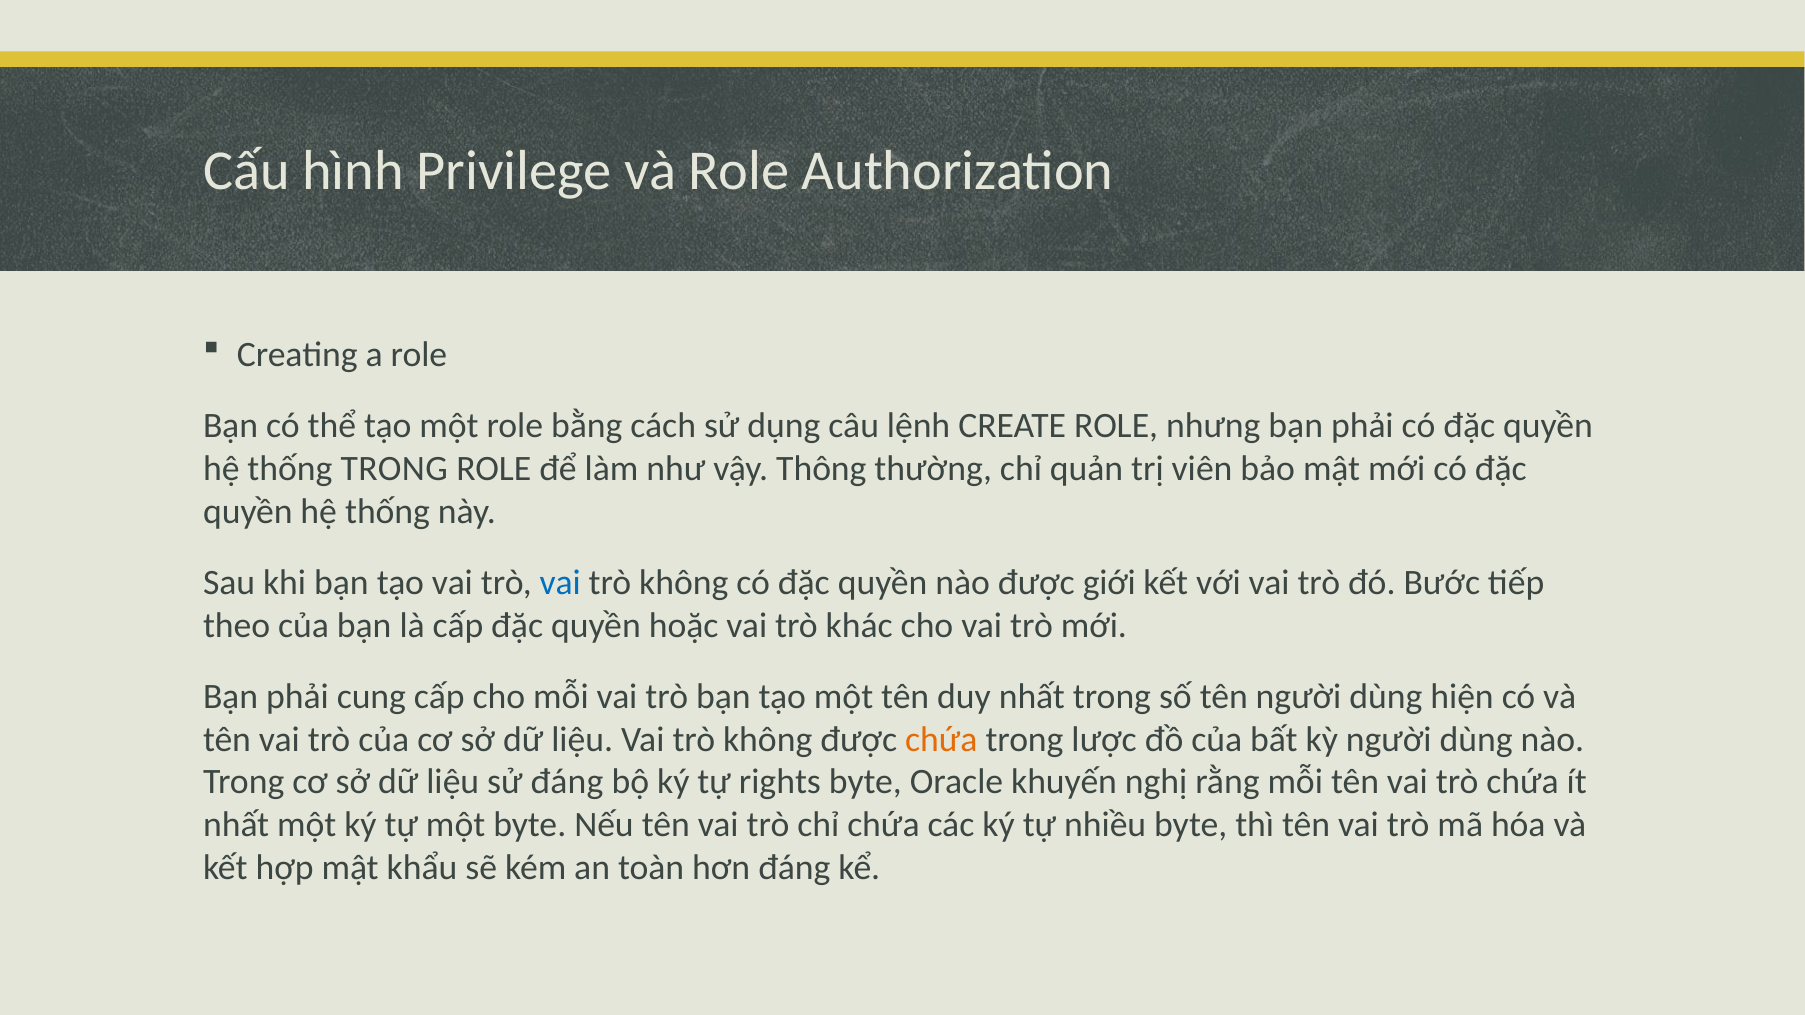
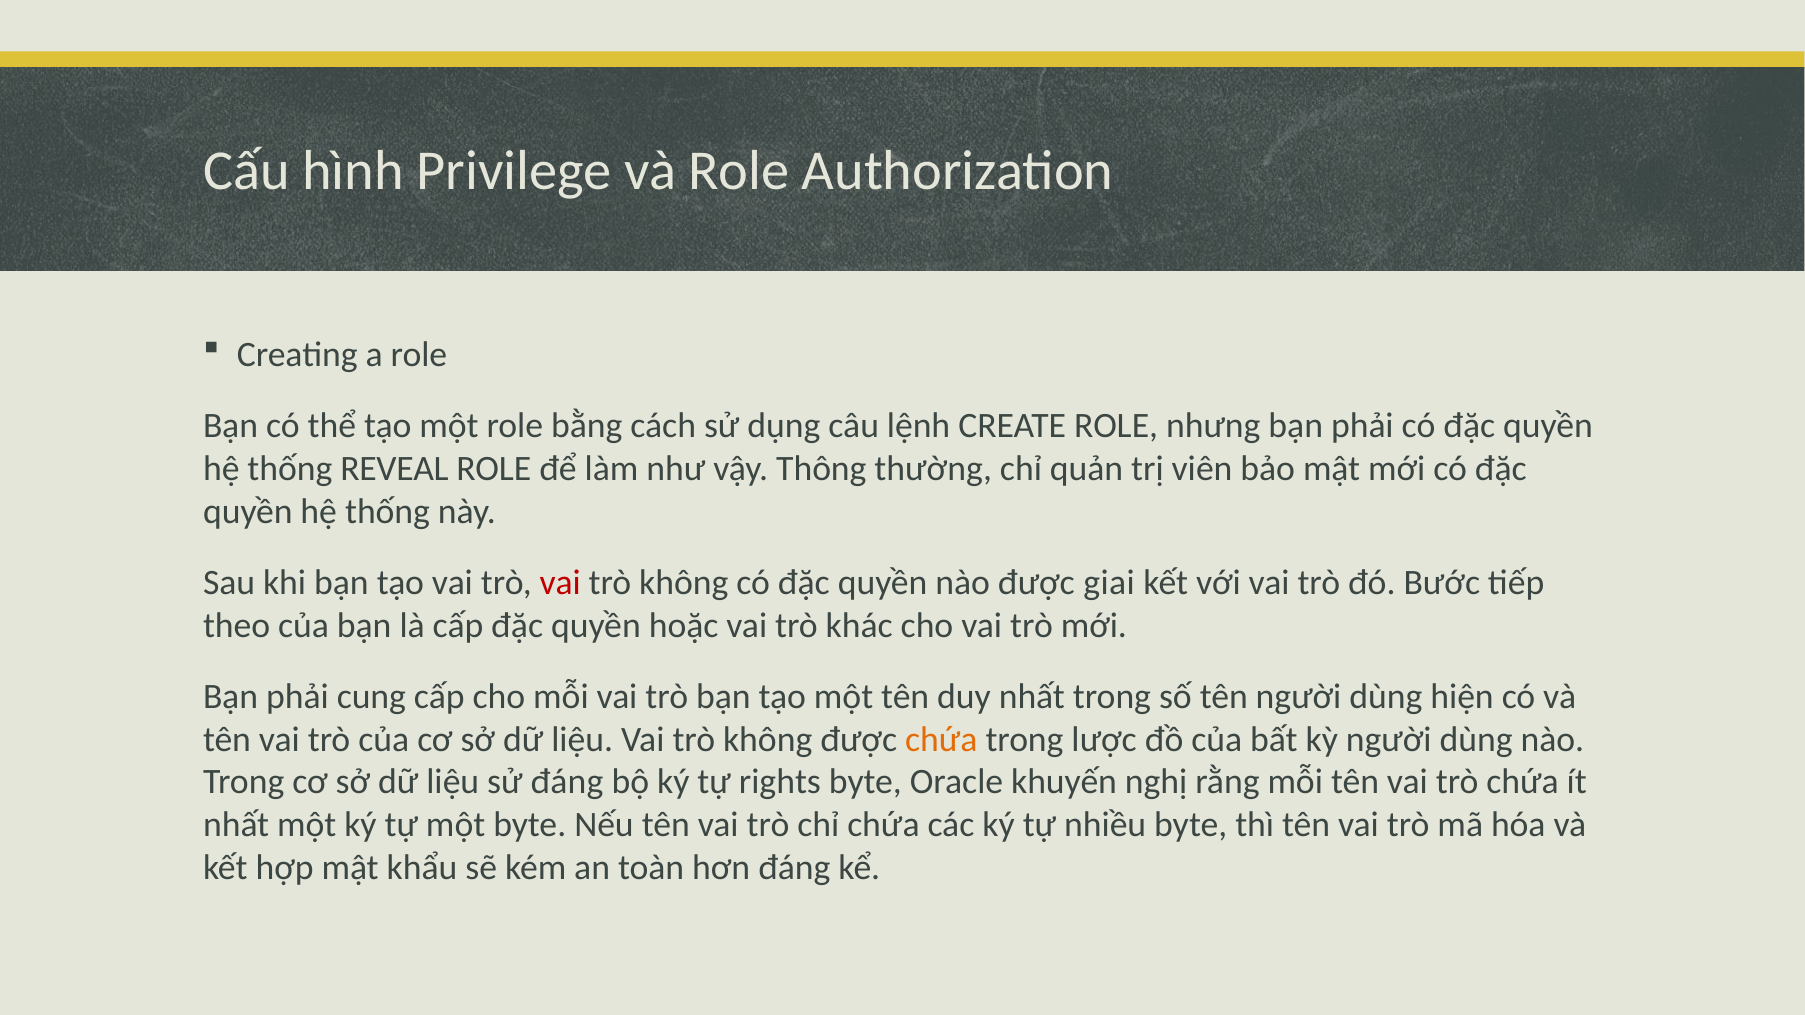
thống TRONG: TRONG -> REVEAL (395, 469)
vai colour: blue -> red (560, 583)
giới: giới -> giai (1109, 583)
